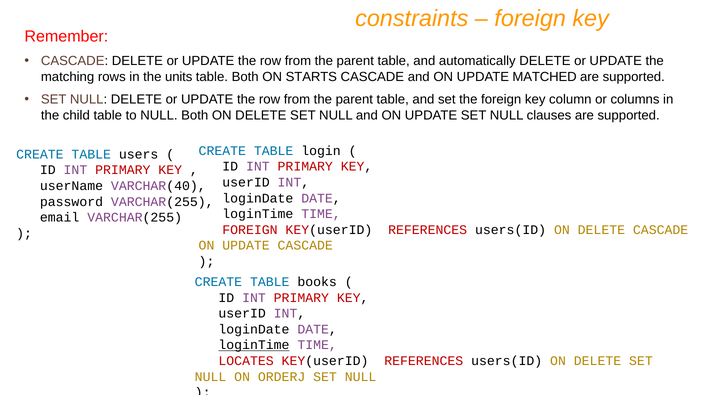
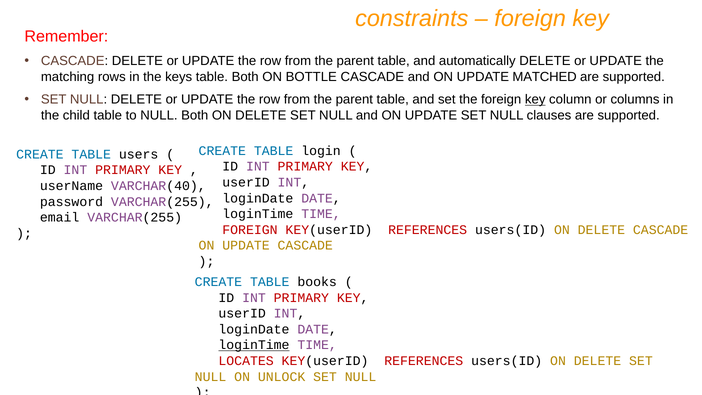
units: units -> keys (179, 77)
STARTS: STARTS -> BOTTLE (311, 77)
key underline: none -> present (535, 100)
ORDERJ: ORDERJ -> UNLOCK (282, 377)
